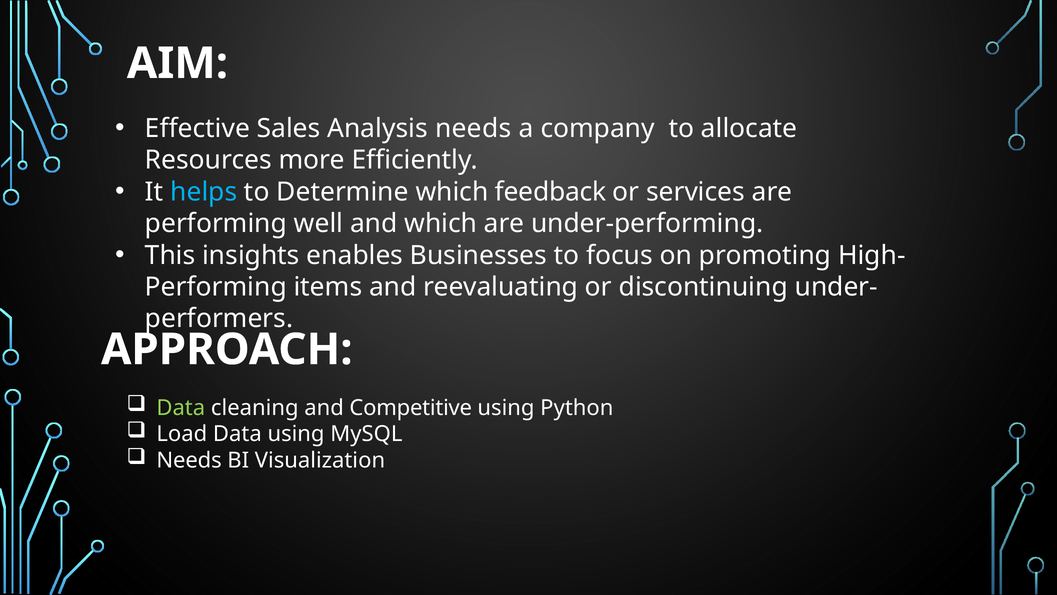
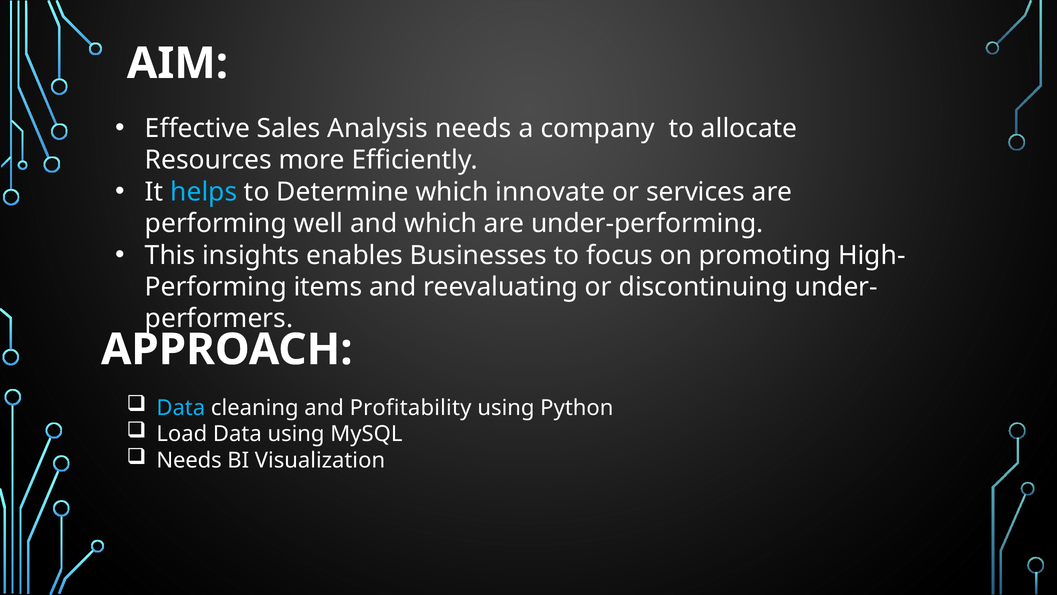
feedback: feedback -> innovate (550, 192)
Data colour: light green -> light blue (181, 407)
Competitive: Competitive -> Profitability (411, 407)
